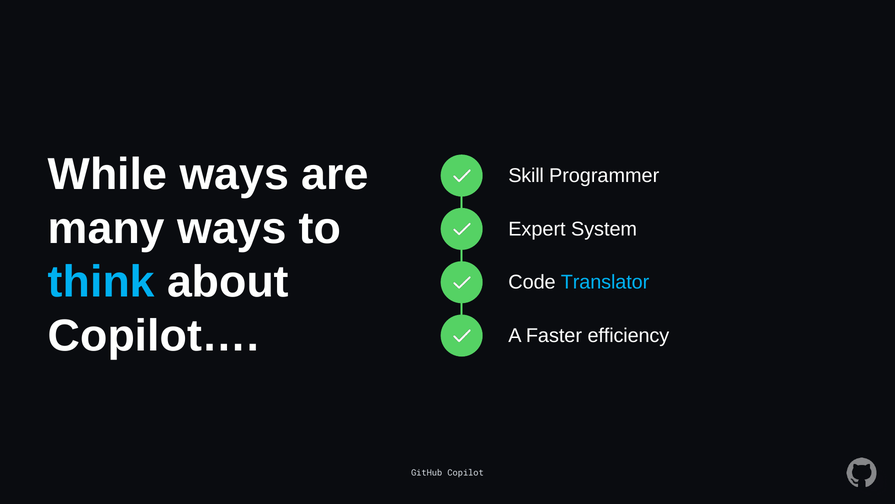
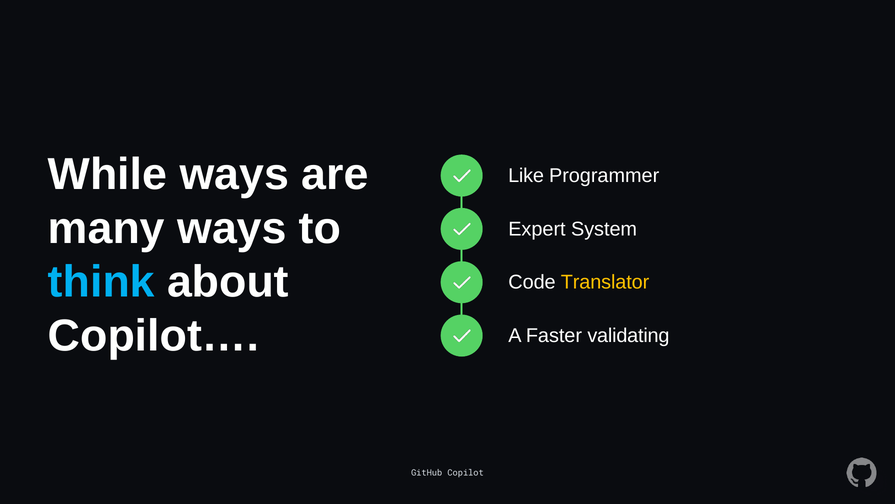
Skill: Skill -> Like (526, 175)
Translator colour: light blue -> yellow (605, 282)
efficiency: efficiency -> validating (628, 335)
